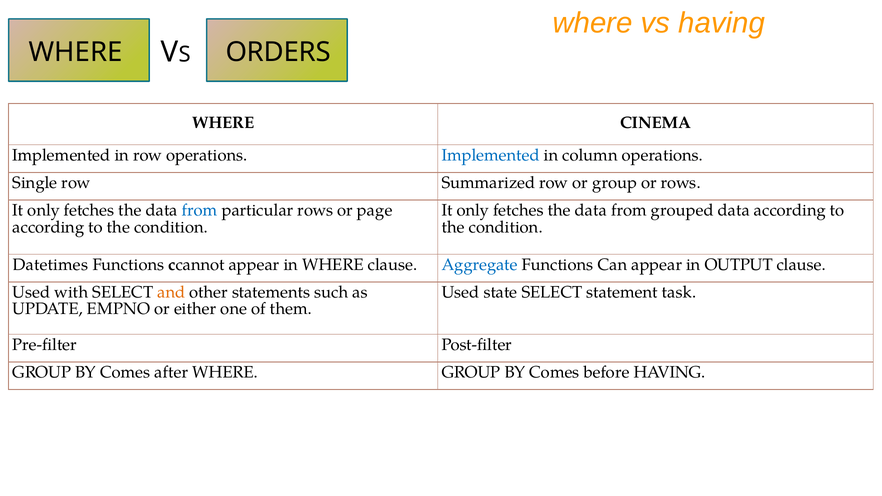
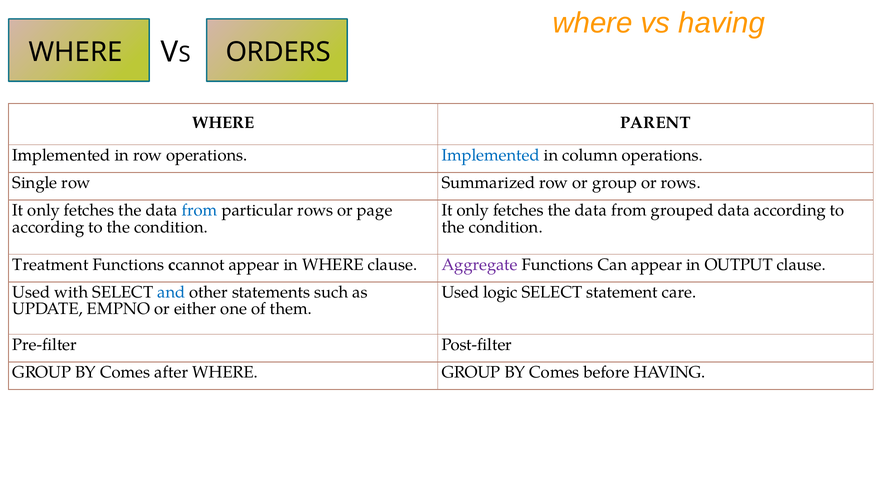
CINEMA: CINEMA -> PARENT (655, 123)
Datetimes: Datetimes -> Treatment (50, 265)
Aggregate colour: blue -> purple (480, 265)
and colour: orange -> blue (171, 292)
state: state -> logic (501, 292)
task: task -> care (679, 292)
